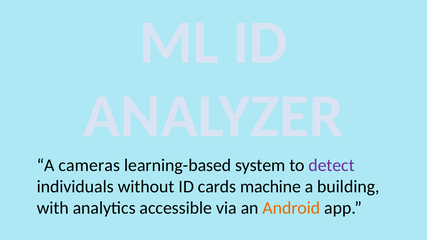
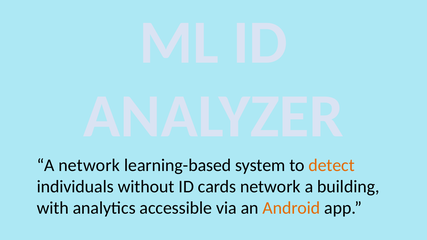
A cameras: cameras -> network (89, 165)
detect colour: purple -> orange (332, 165)
cards machine: machine -> network (270, 187)
